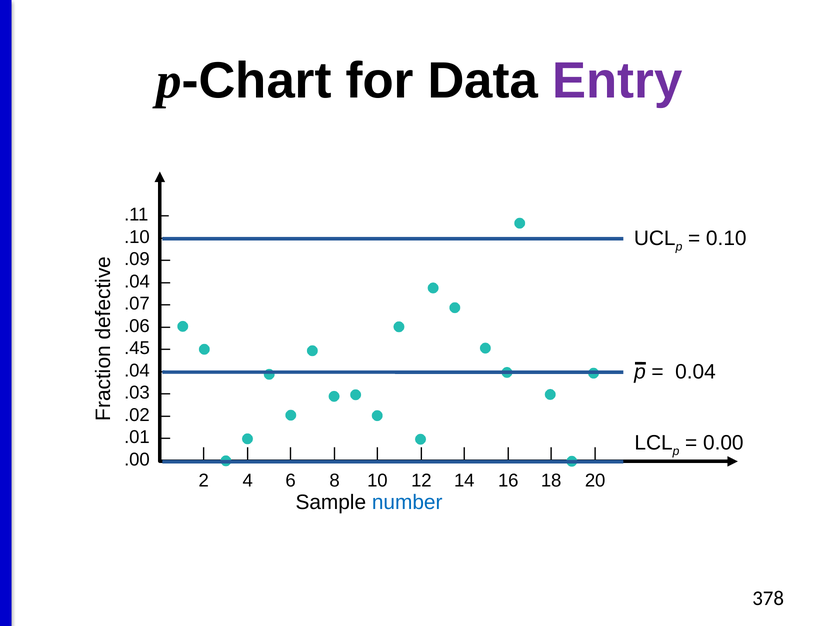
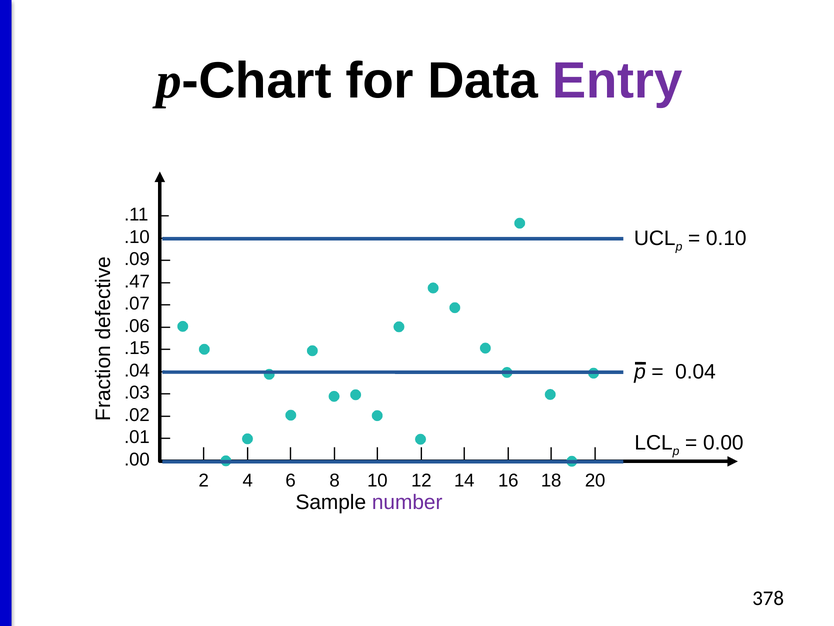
.04: .04 -> .47 (137, 281)
.45: .45 -> .15 (137, 348)
number colour: blue -> purple (407, 502)
